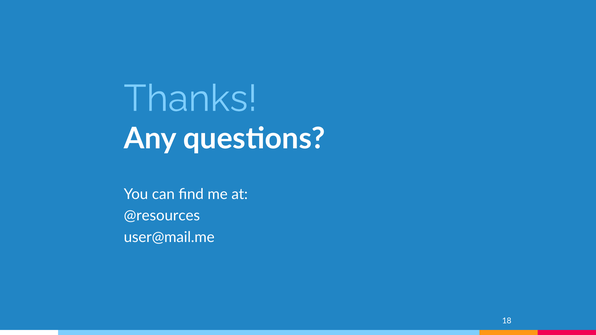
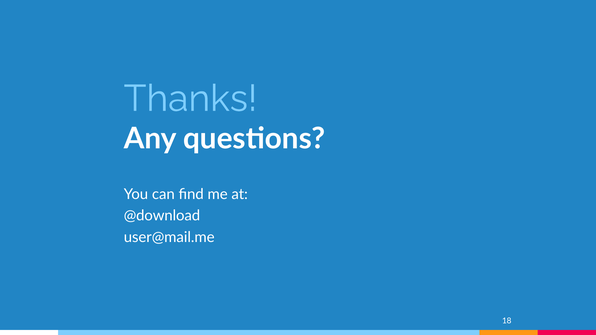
@resources: @resources -> @download (162, 216)
